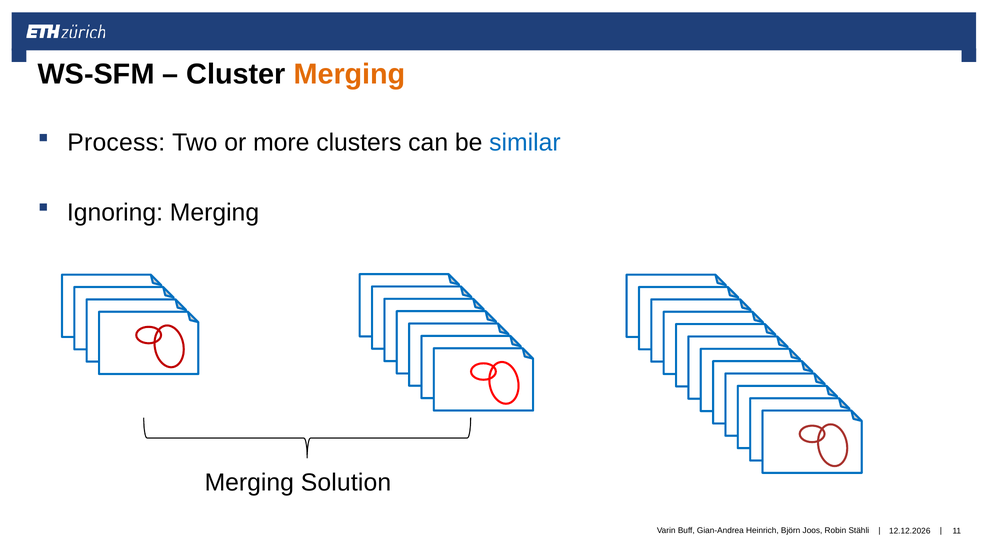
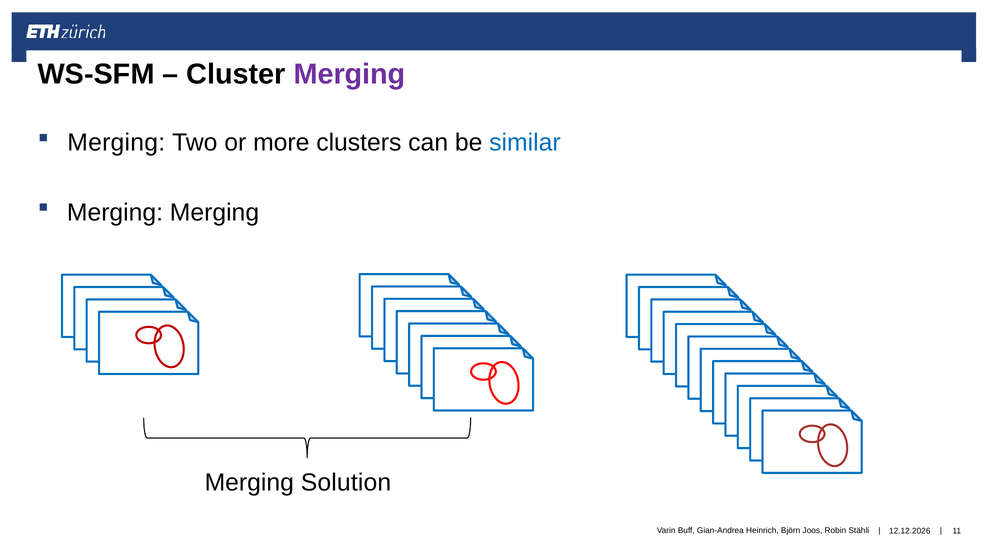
Merging colour: orange -> purple (349, 74)
Process: Process -> Merging (116, 143)
Ignoring: Ignoring -> Merging (115, 212)
